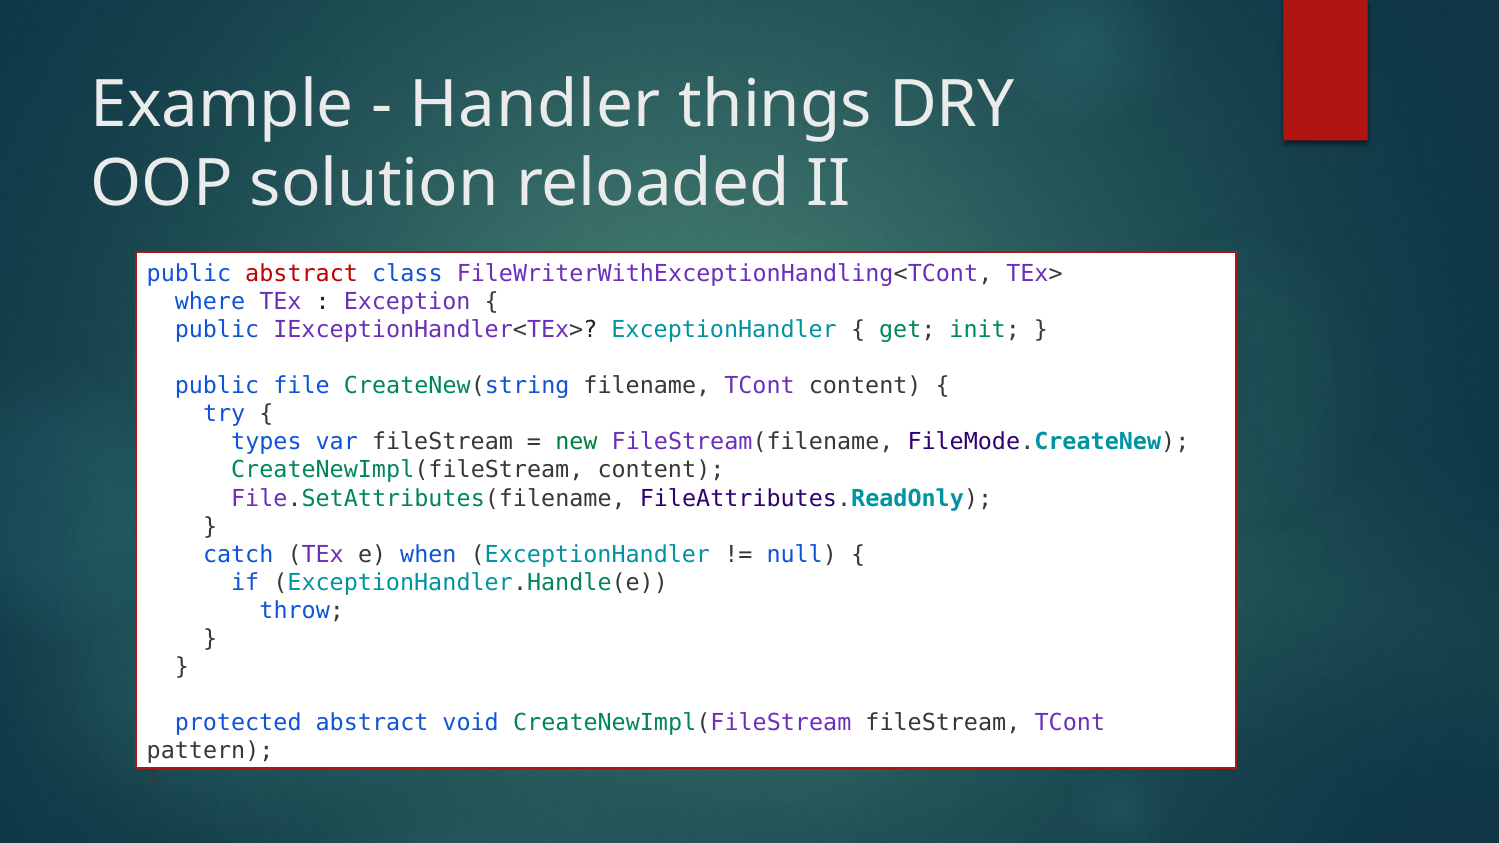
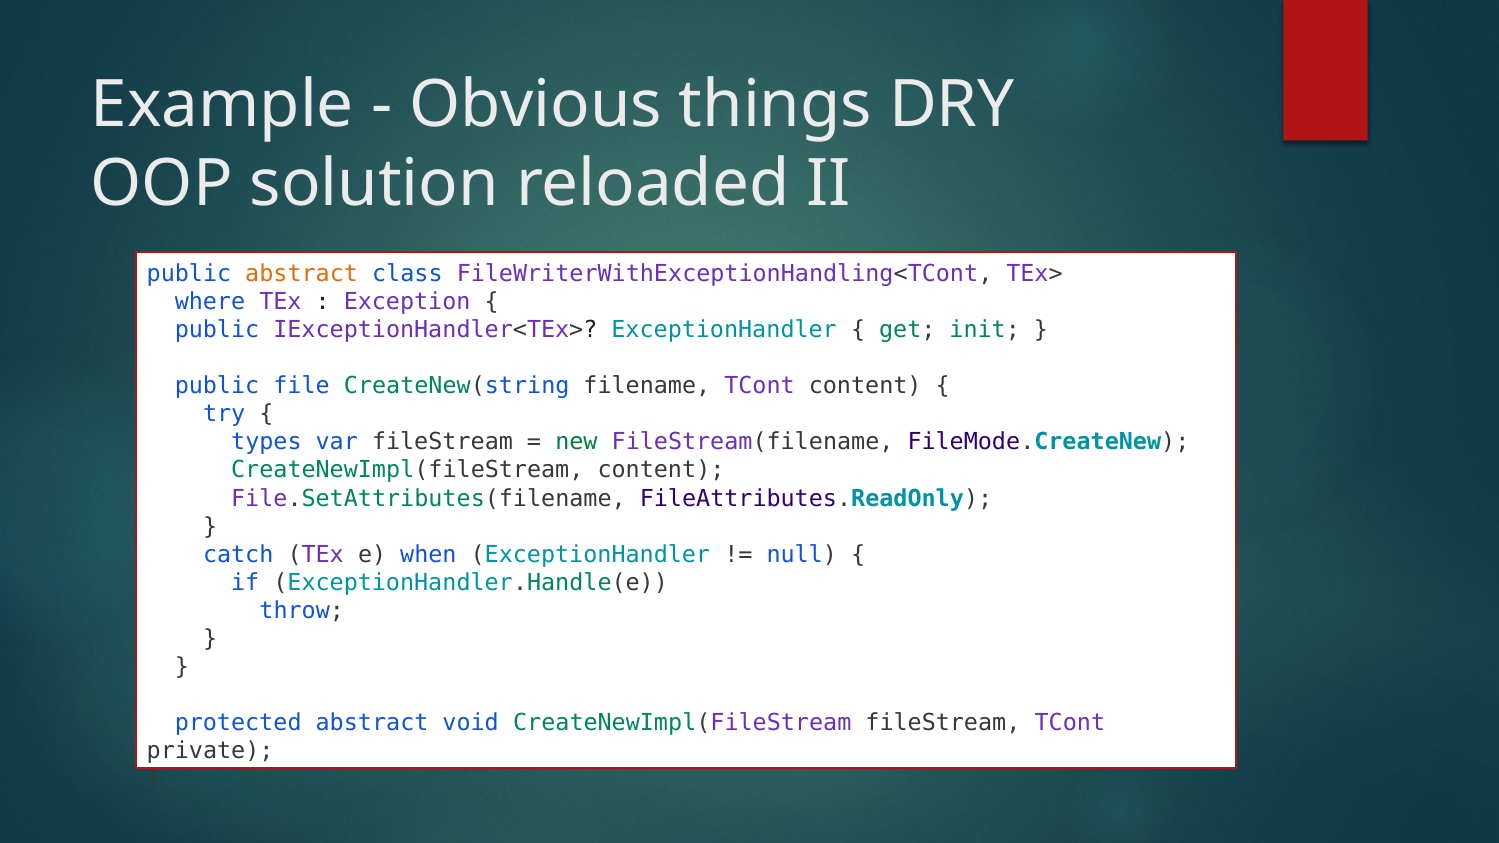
Handler: Handler -> Obvious (536, 105)
abstract colour: red -> orange (302, 274)
pattern: pattern -> private (210, 751)
